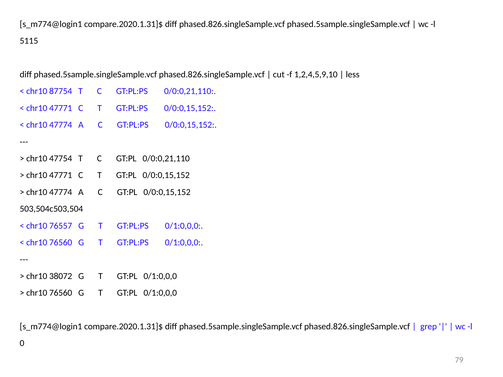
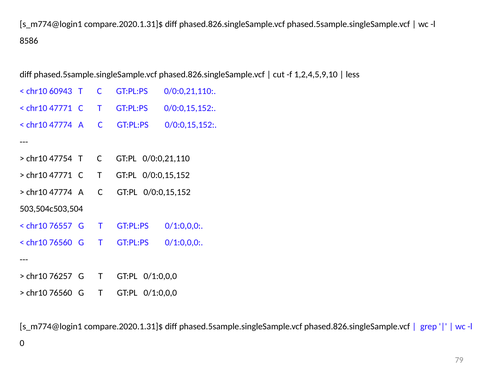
5115: 5115 -> 8586 (29, 41)
87754: 87754 -> 60943 (61, 91)
38072: 38072 -> 76257 (61, 276)
